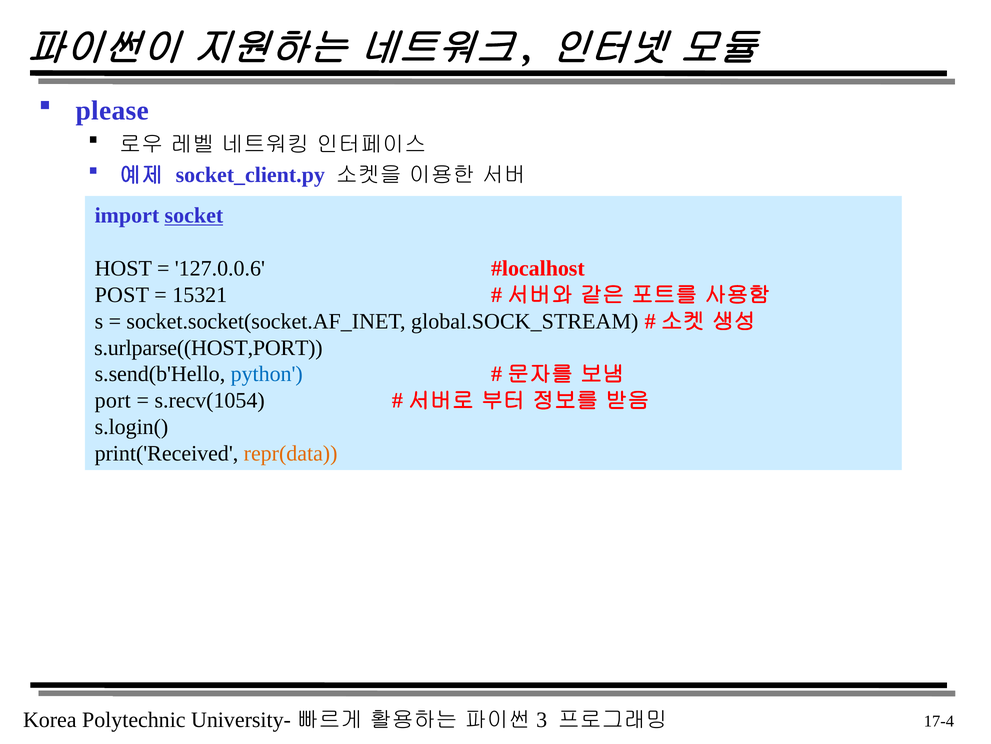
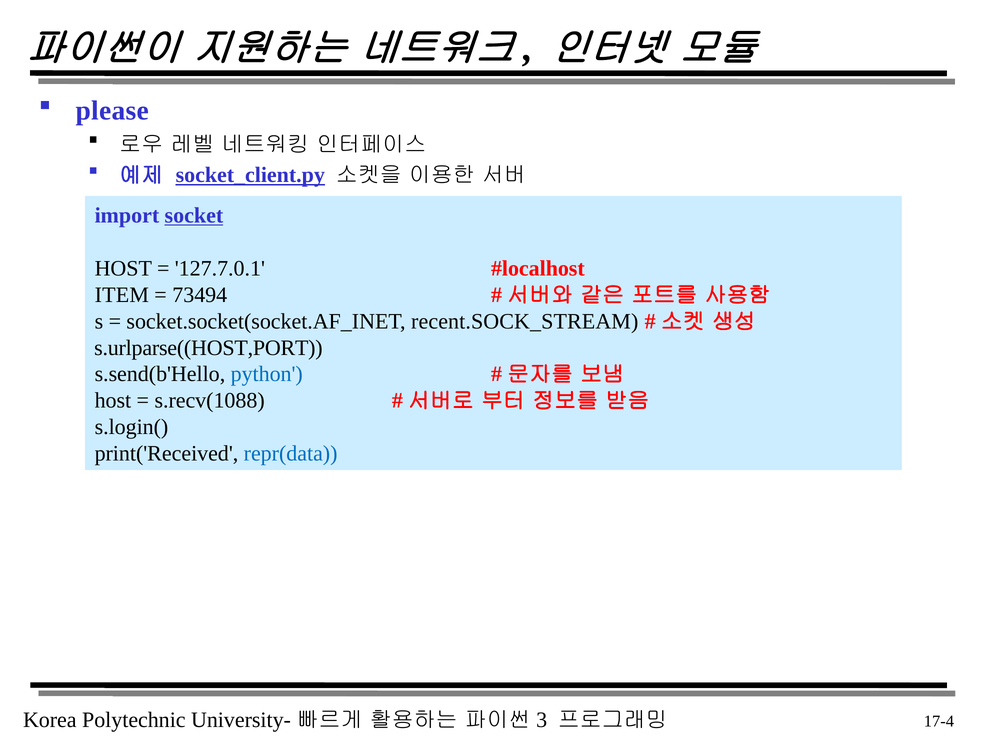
socket_client.py underline: none -> present (250, 175)
127.0.0.6: 127.0.0.6 -> 127.7.0.1 (220, 268)
POST: POST -> ITEM (122, 295)
15321: 15321 -> 73494 (200, 295)
global.SOCK_STREAM: global.SOCK_STREAM -> recent.SOCK_STREAM (525, 321)
port: port -> host (113, 400)
s.recv(1054: s.recv(1054 -> s.recv(1088 (210, 400)
repr(data colour: orange -> blue (291, 453)
